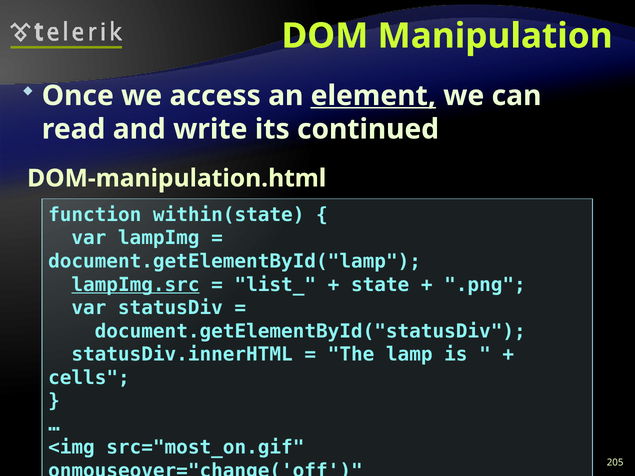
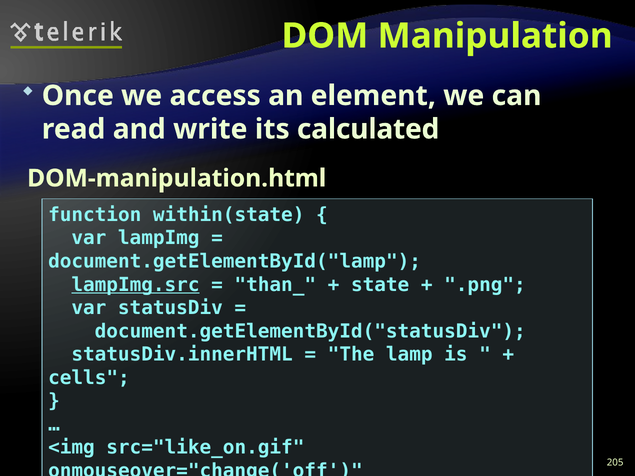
element underline: present -> none (373, 96)
continued: continued -> calculated (368, 129)
list_: list_ -> than_ (275, 285)
src="most_on.gif: src="most_on.gif -> src="like_on.gif (205, 448)
